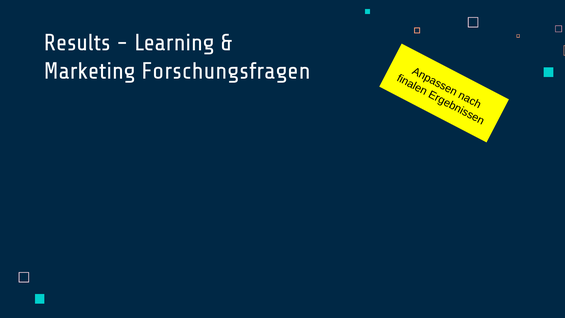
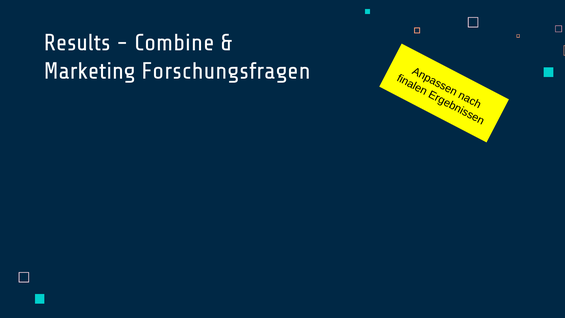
Learning: Learning -> Combine (174, 43)
